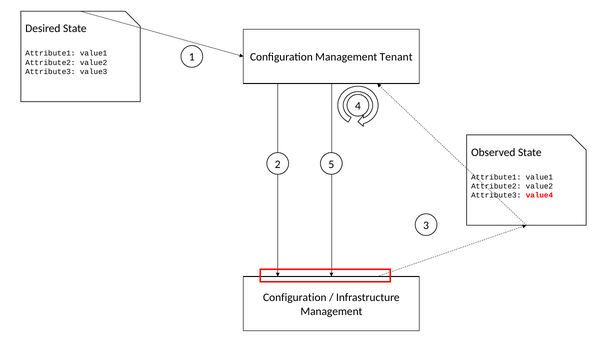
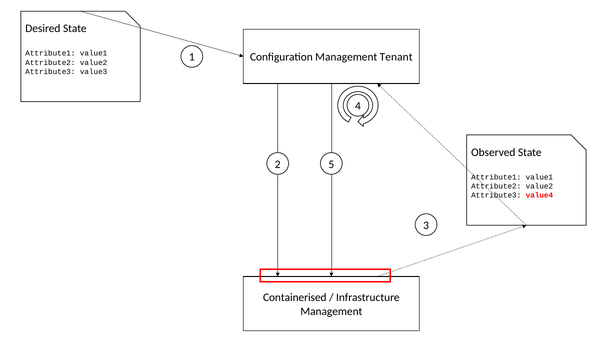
Configuration: Configuration -> Containerised (295, 297)
